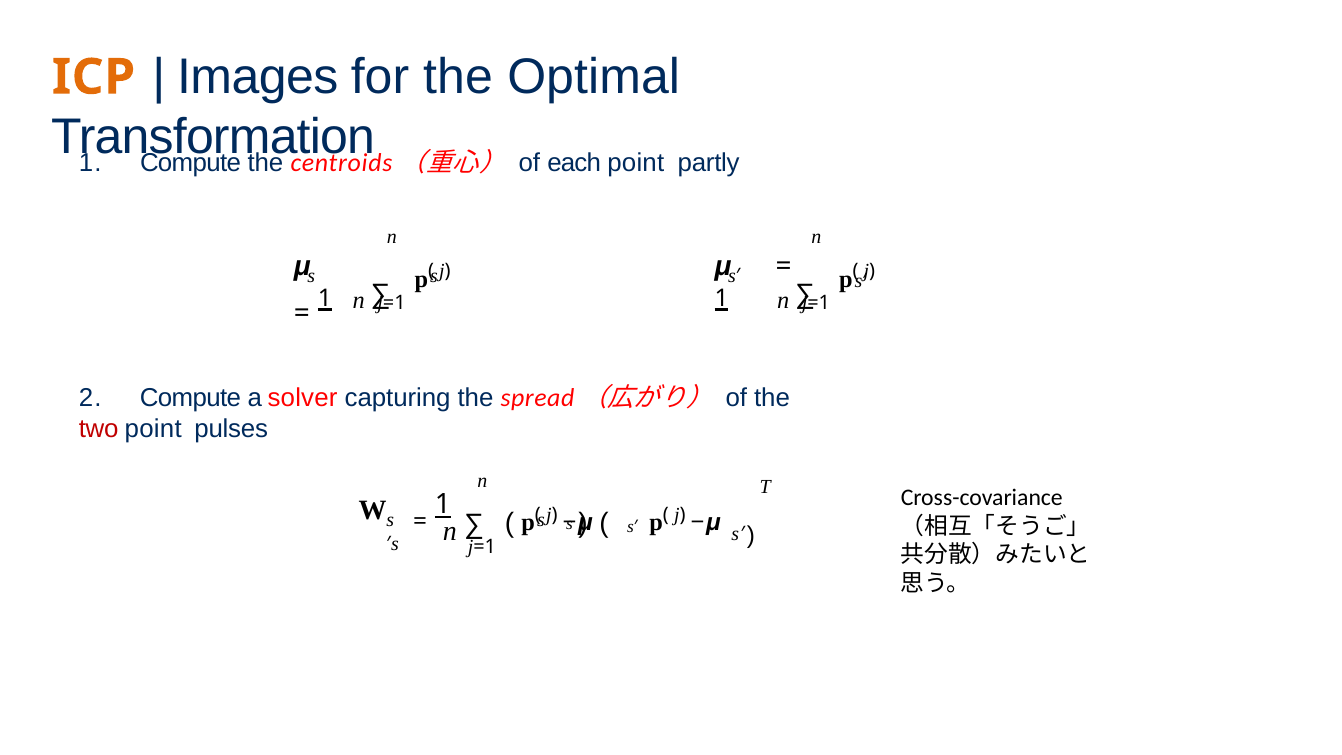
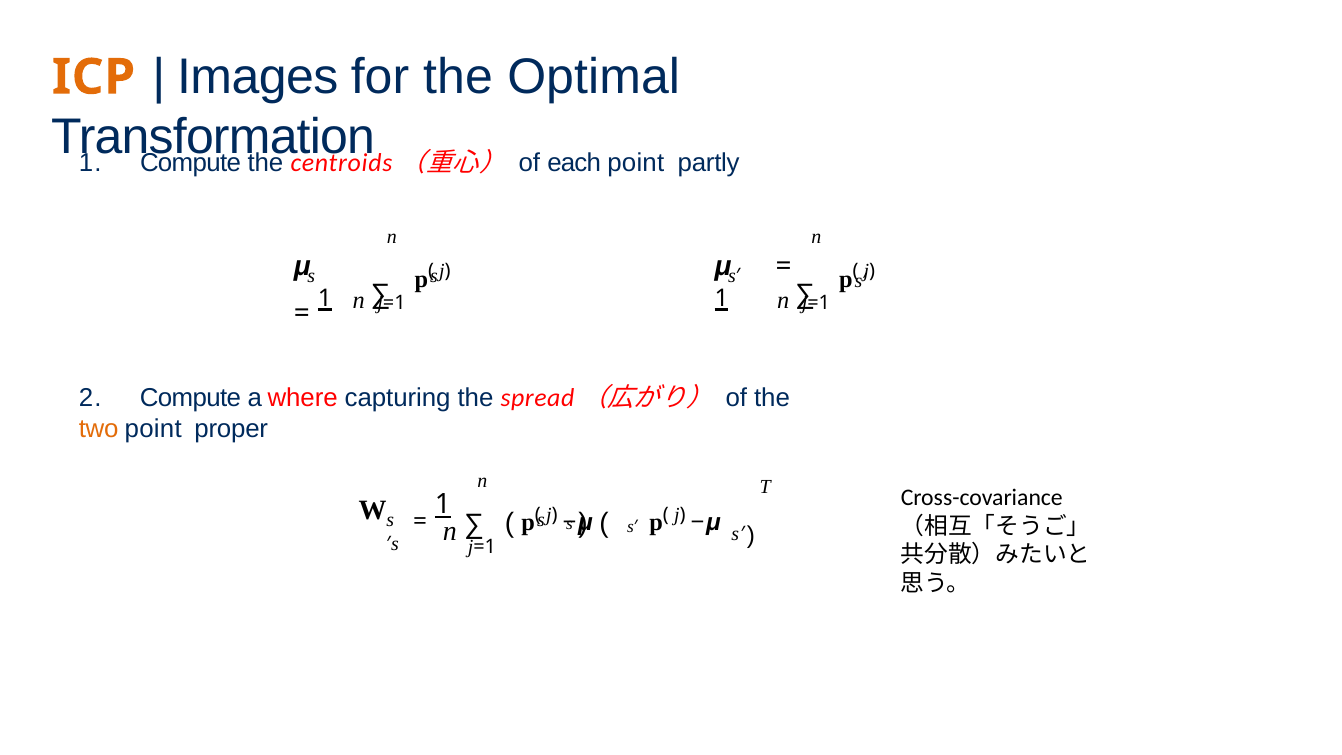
solver: solver -> where (303, 398)
two colour: red -> orange (99, 429)
pulses: pulses -> proper (231, 429)
